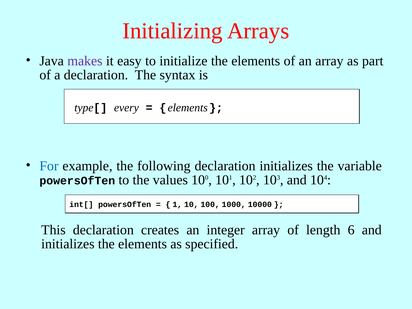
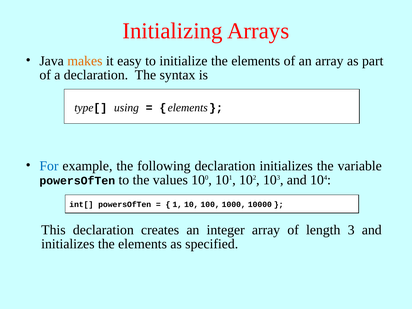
makes colour: purple -> orange (85, 61)
every: every -> using (126, 108)
6: 6 -> 3 (351, 230)
